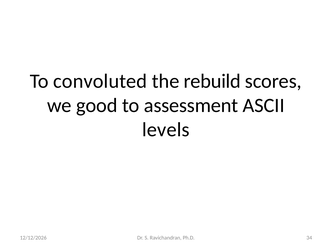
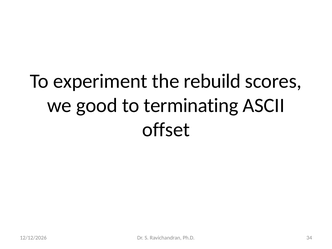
convoluted: convoluted -> experiment (100, 81)
assessment: assessment -> terminating (191, 105)
levels: levels -> offset (166, 130)
